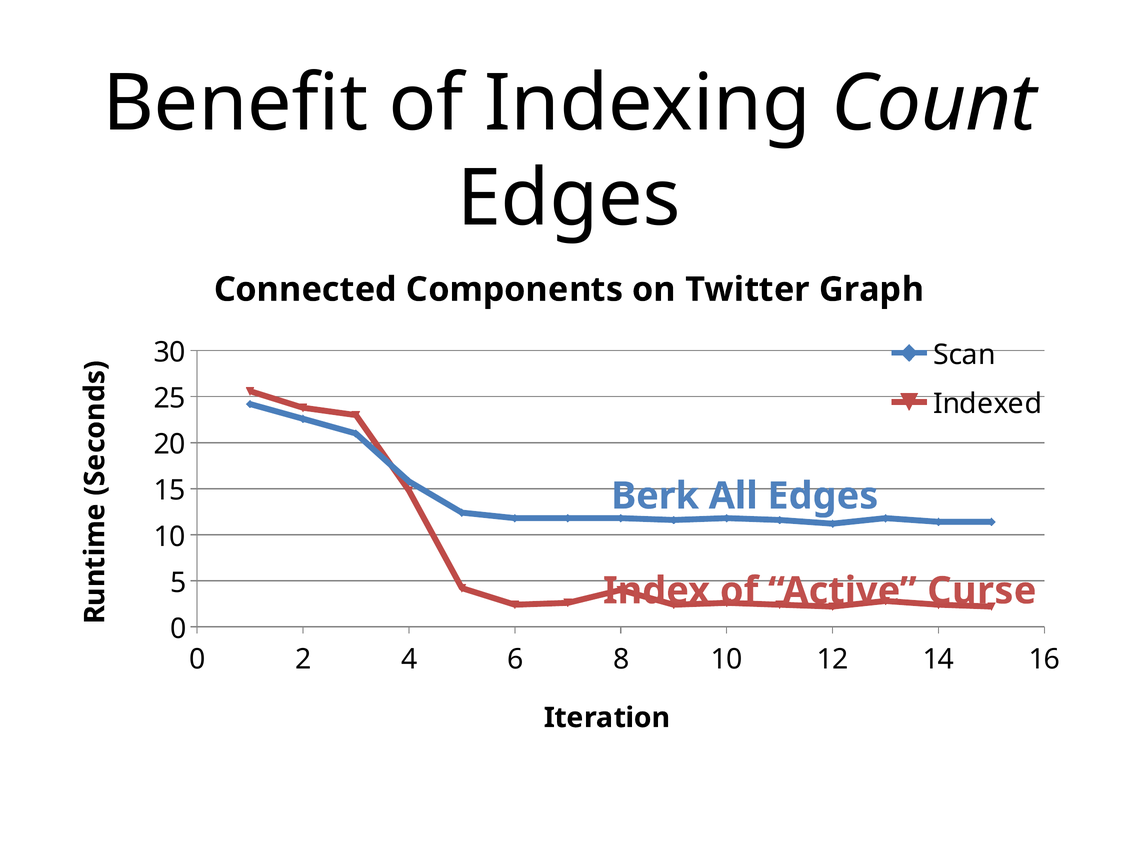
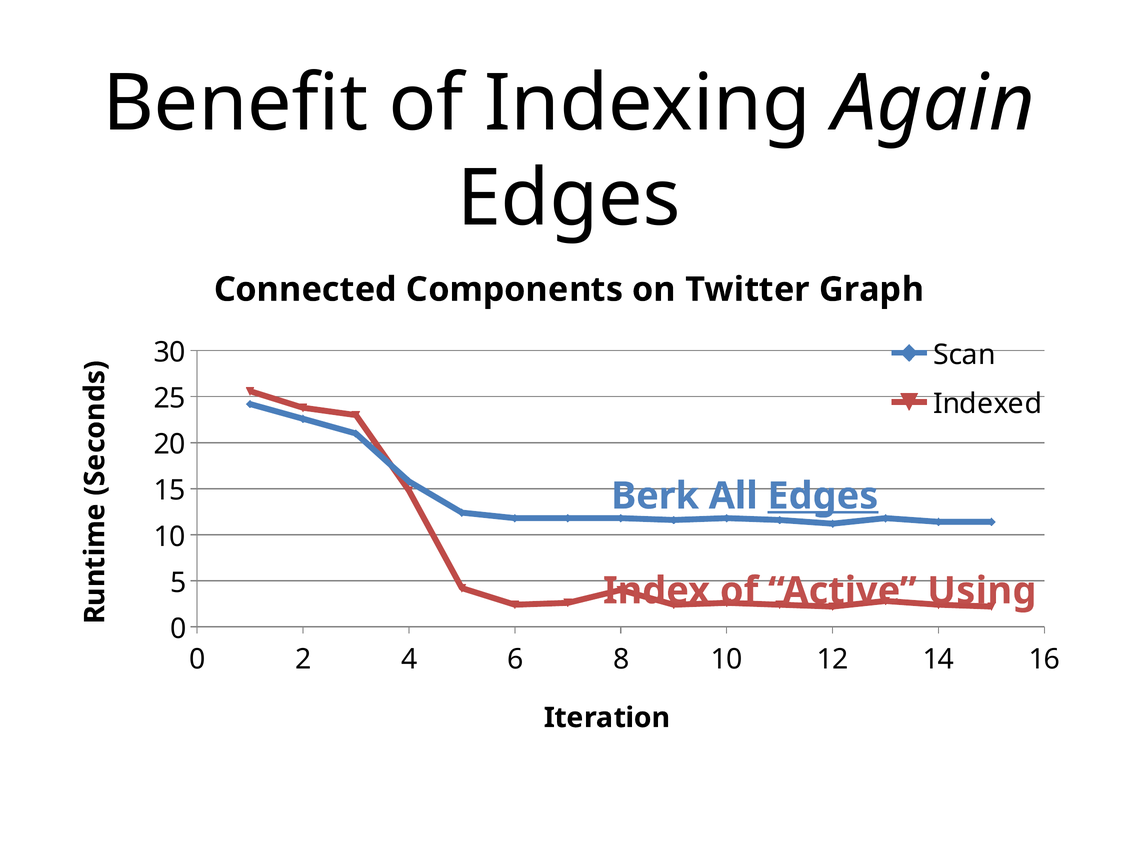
Count: Count -> Again (933, 104)
Edges underline: none -> present (823, 496)
Curse: Curse -> Using (982, 590)
